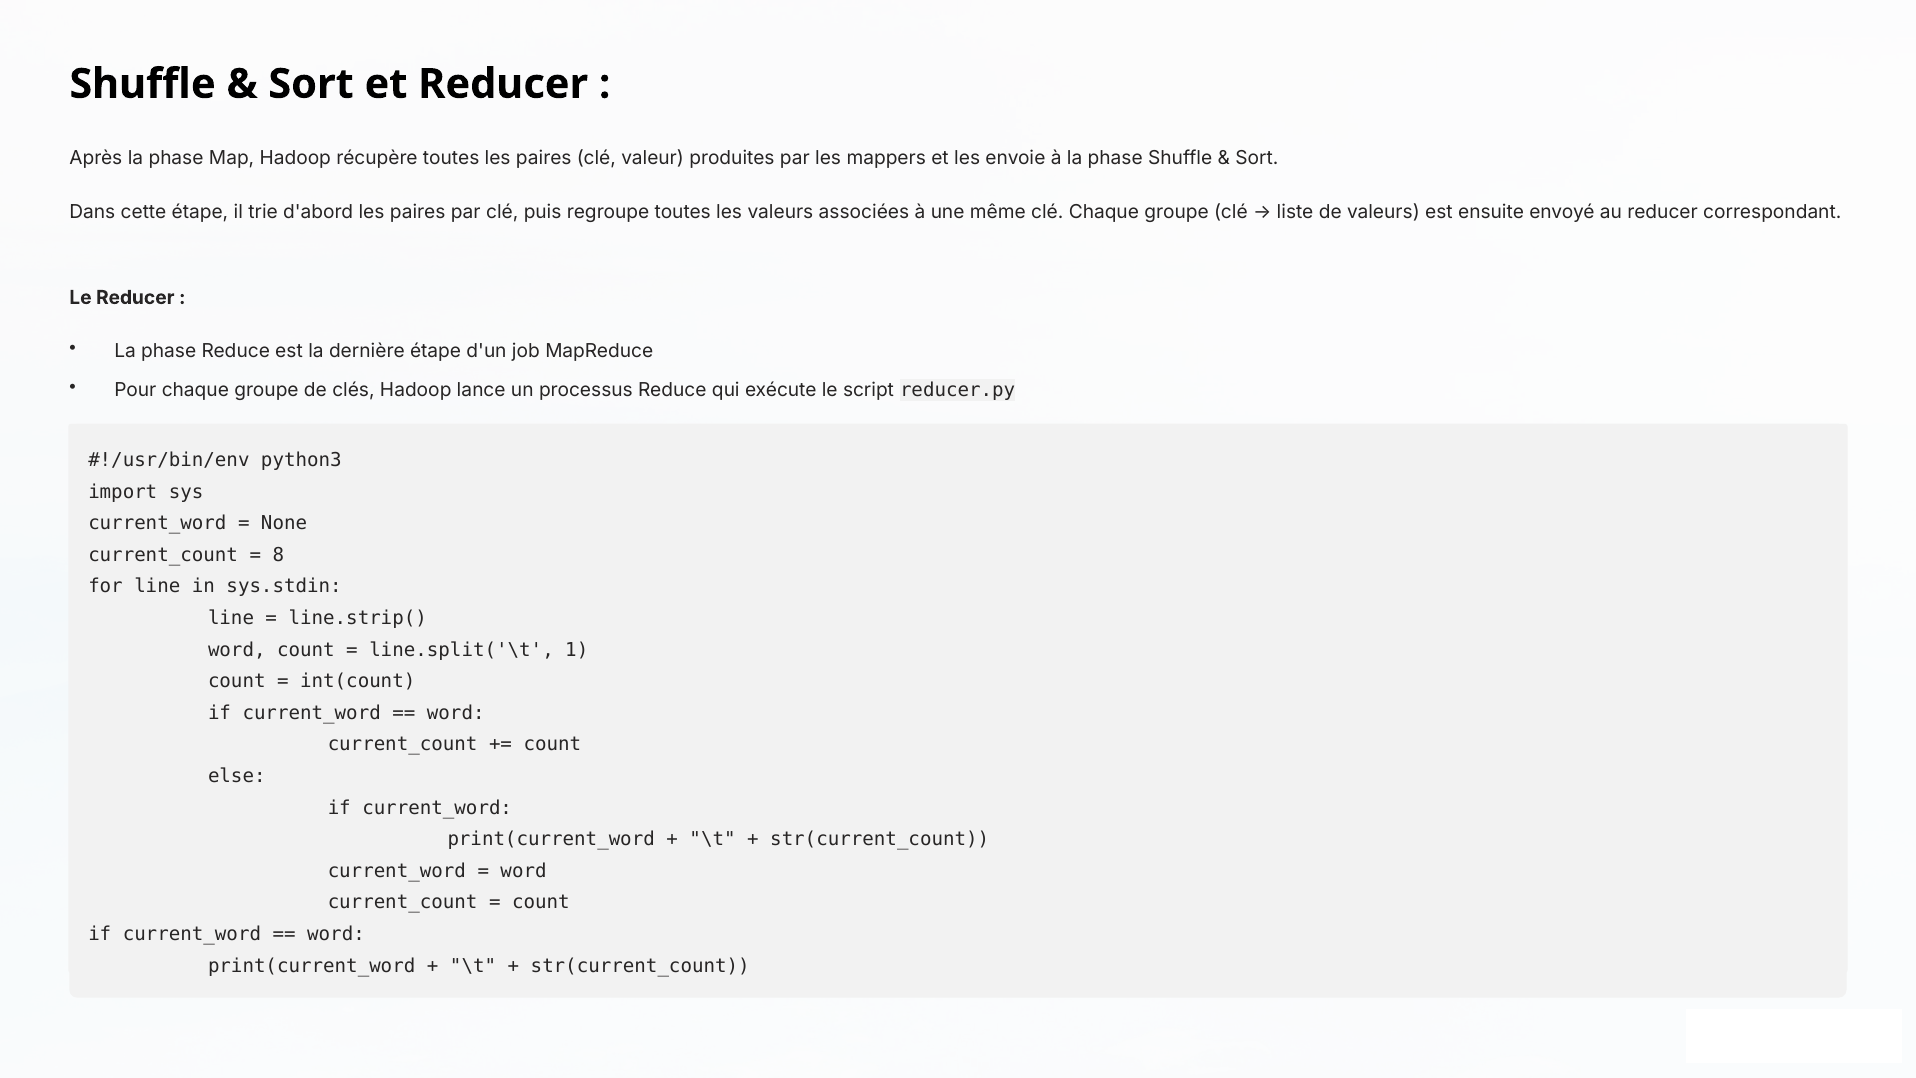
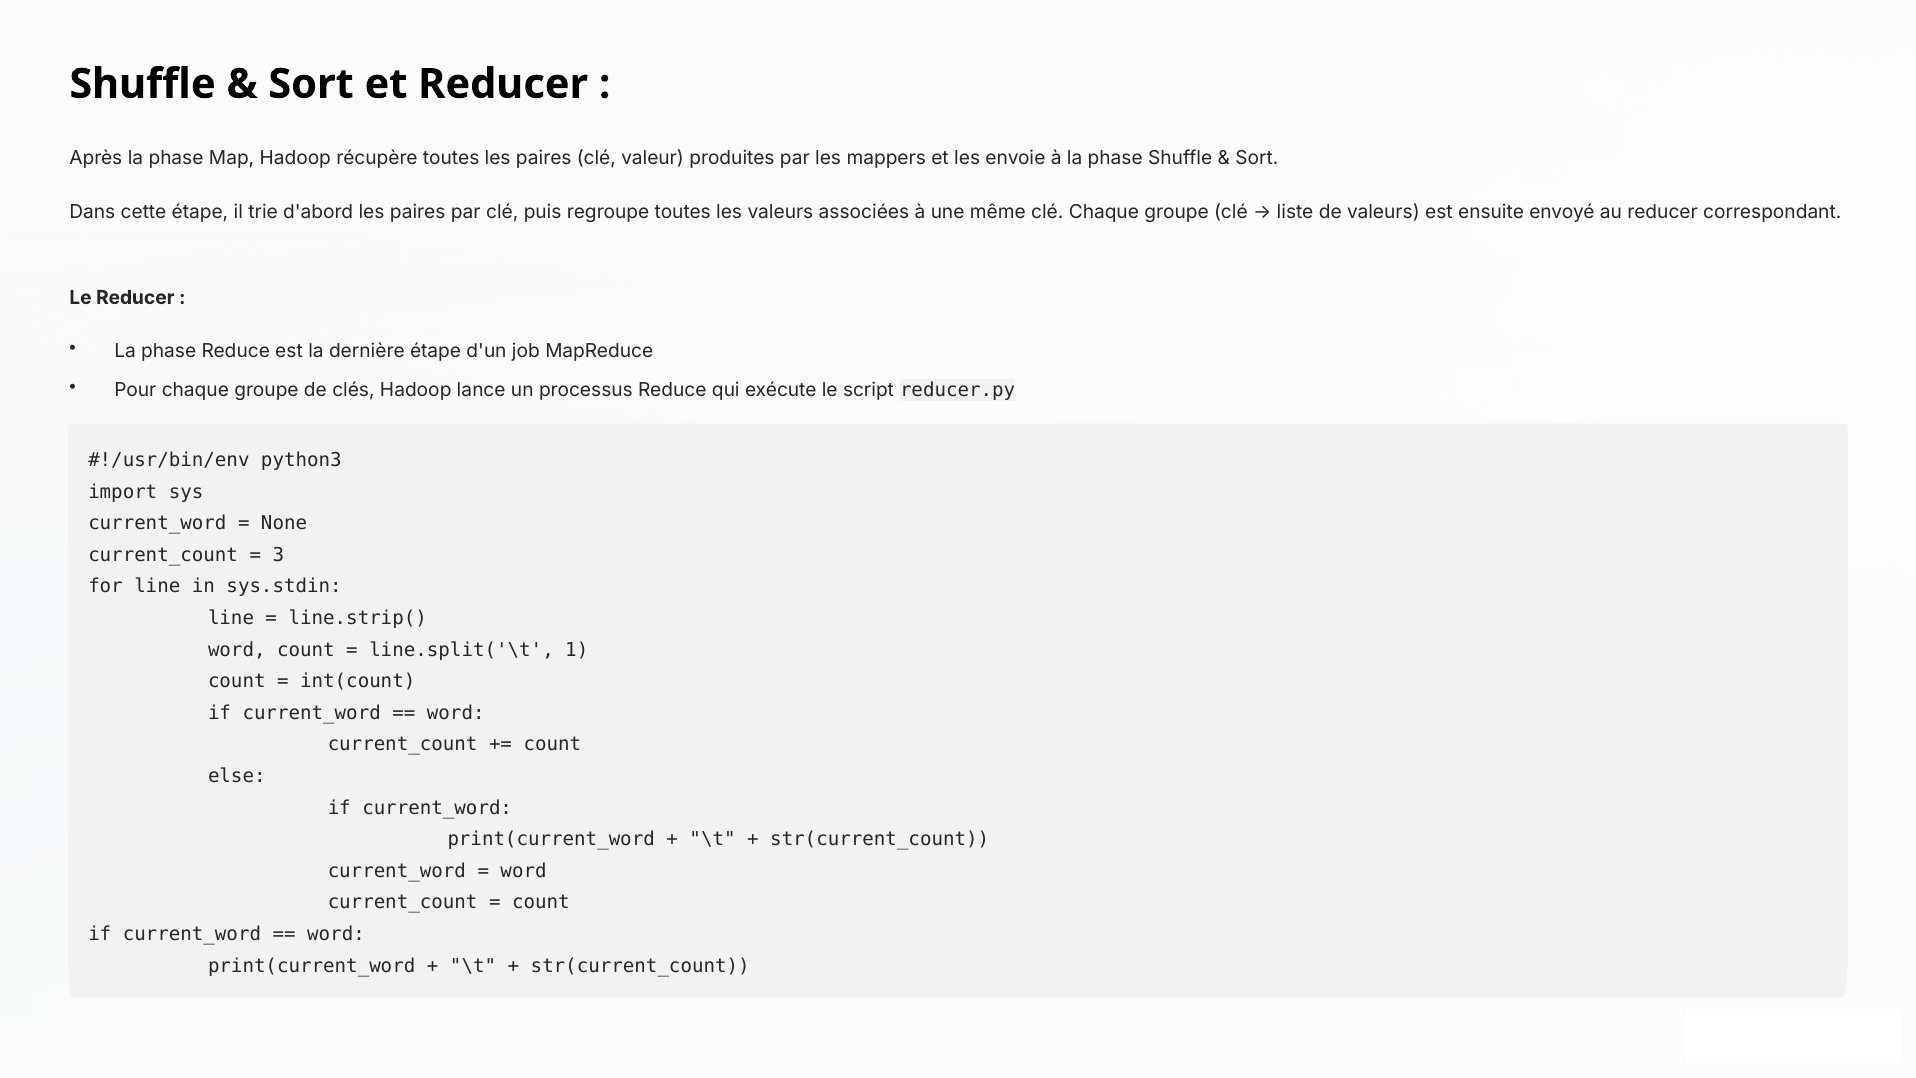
8: 8 -> 3 (278, 555)
